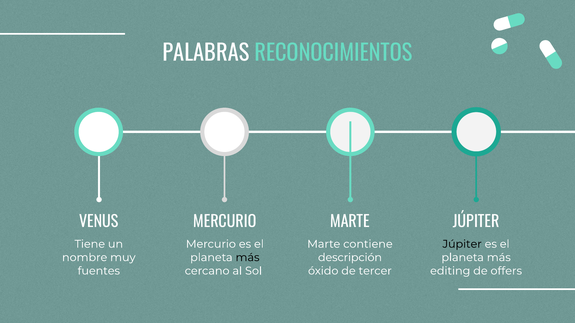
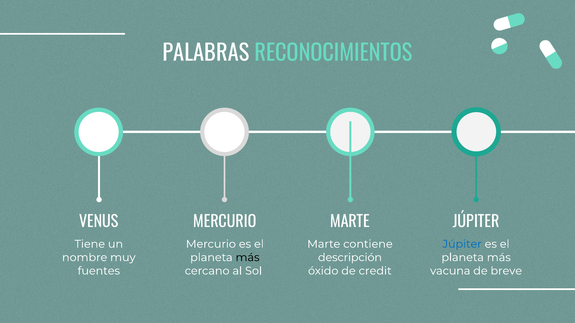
Júpiter colour: black -> blue (462, 244)
tercer: tercer -> credit (375, 271)
editing: editing -> vacuna (450, 271)
offers: offers -> breve (506, 271)
